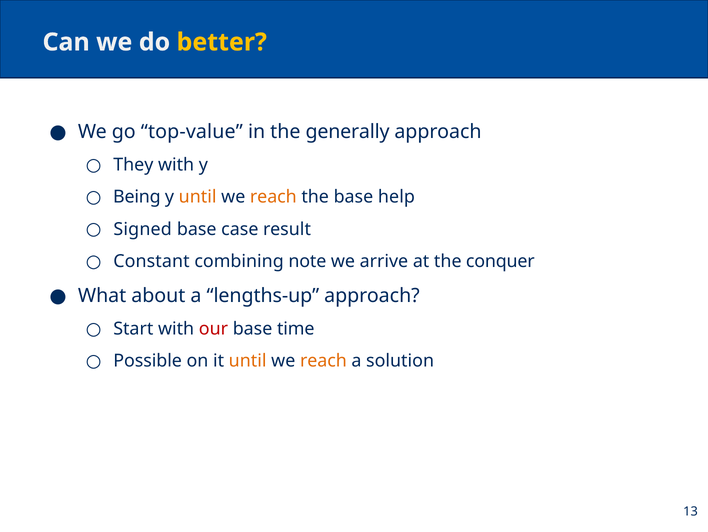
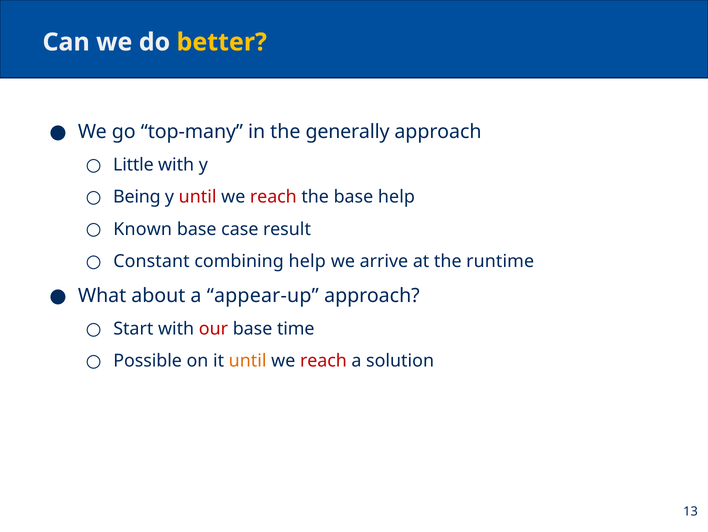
top-value: top-value -> top-many (192, 132)
They: They -> Little (133, 165)
until colour: orange -> red (198, 197)
reach colour: orange -> red (273, 197)
Signed: Signed -> Known (143, 229)
combining note: note -> help (307, 261)
conquer: conquer -> runtime (500, 261)
lengths-up: lengths-up -> appear-up (263, 295)
reach colour: orange -> red (323, 361)
